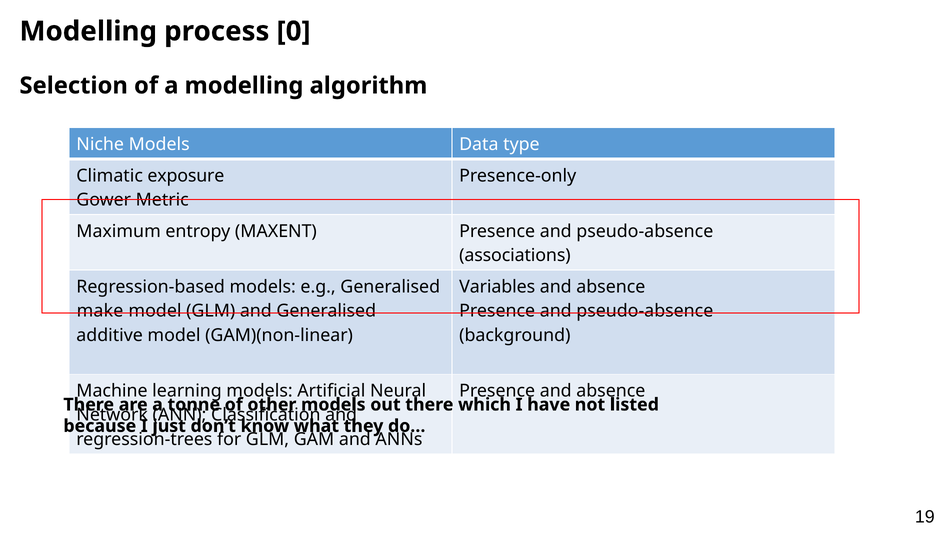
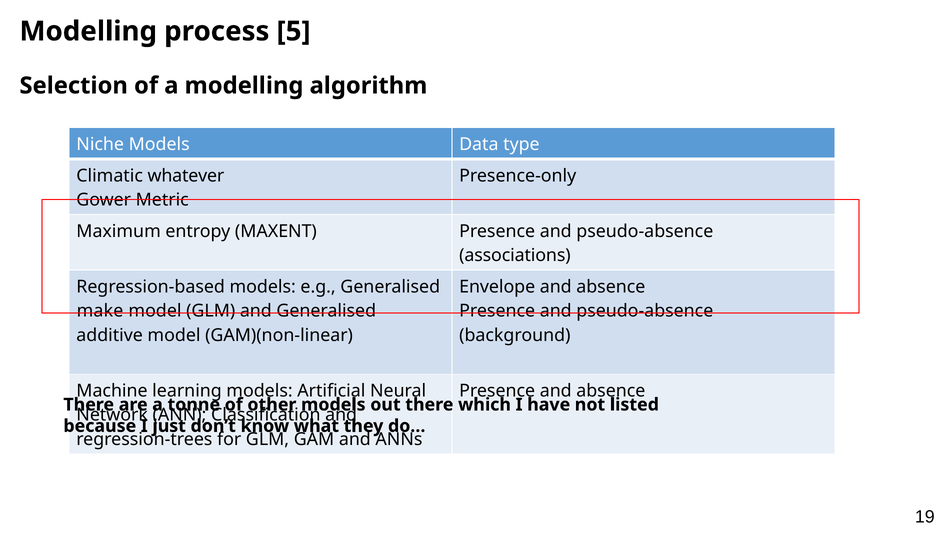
0: 0 -> 5 (294, 31)
exposure: exposure -> whatever (186, 176)
Variables: Variables -> Envelope (497, 287)
